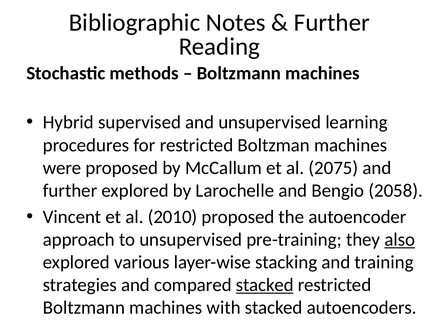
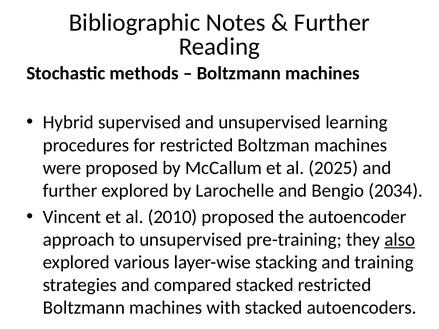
2075: 2075 -> 2025 (333, 168)
2058: 2058 -> 2034 (396, 191)
stacked underline: present -> none (265, 285)
